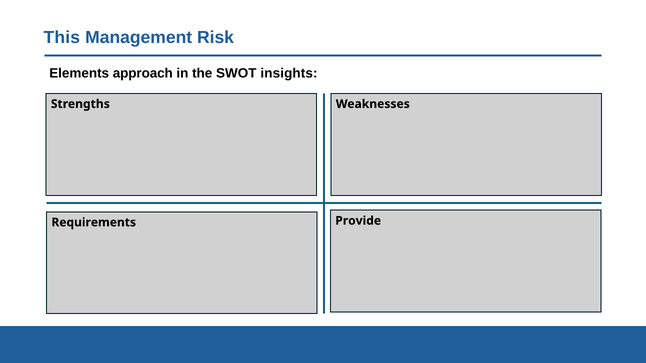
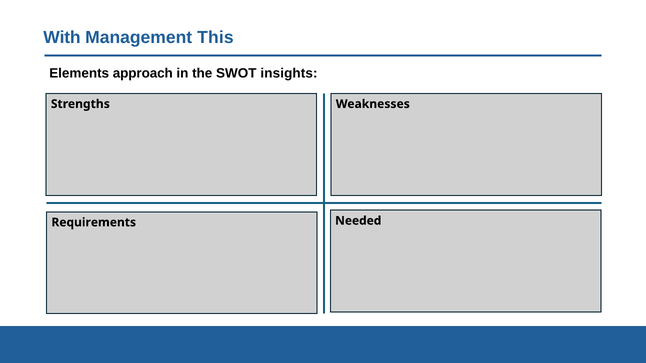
This: This -> With (62, 37)
Risk: Risk -> This (215, 37)
Provide: Provide -> Needed (358, 221)
